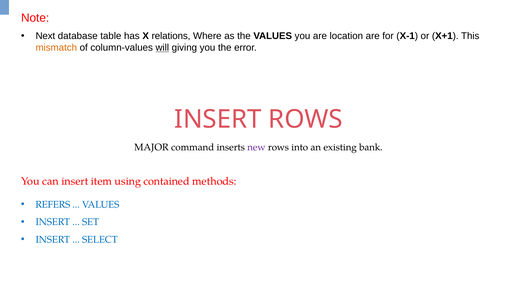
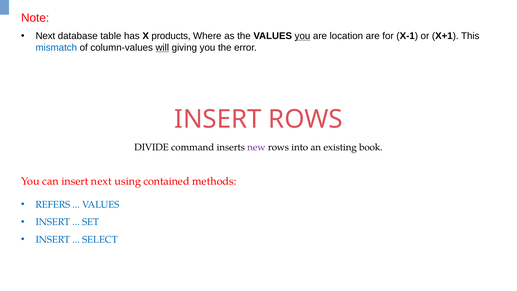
relations: relations -> products (171, 36)
you underline: none -> present (302, 36)
mismatch colour: orange -> blue (56, 48)
MAJOR: MAJOR -> DIVIDE (151, 147)
bank: bank -> book (371, 147)
insert item: item -> next (101, 181)
